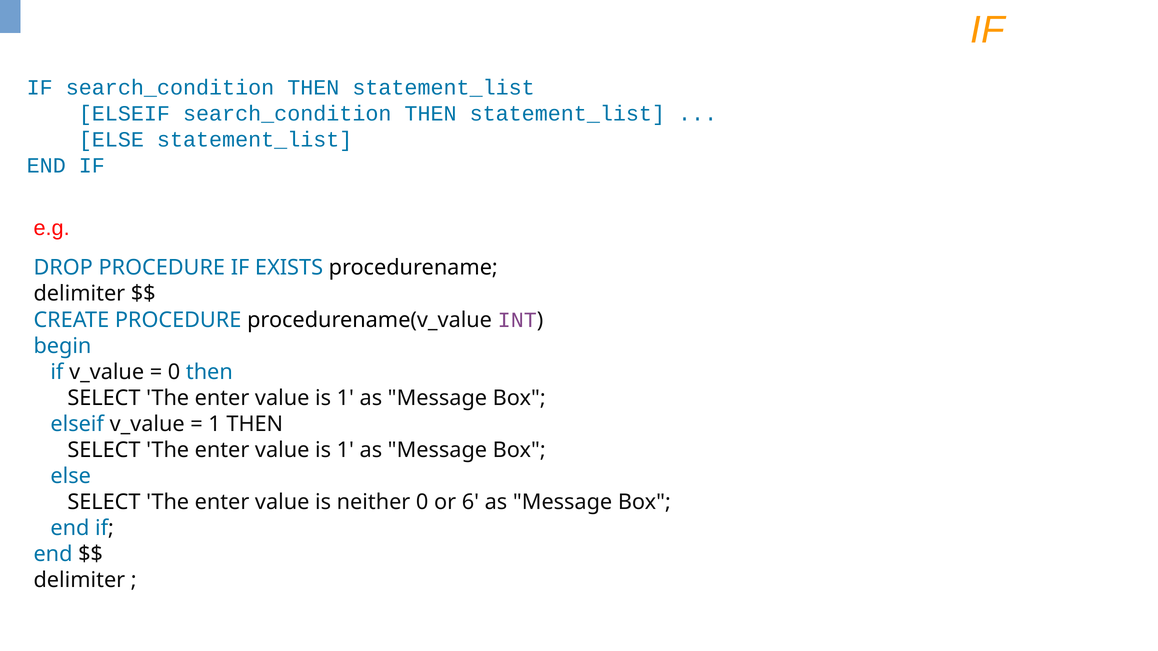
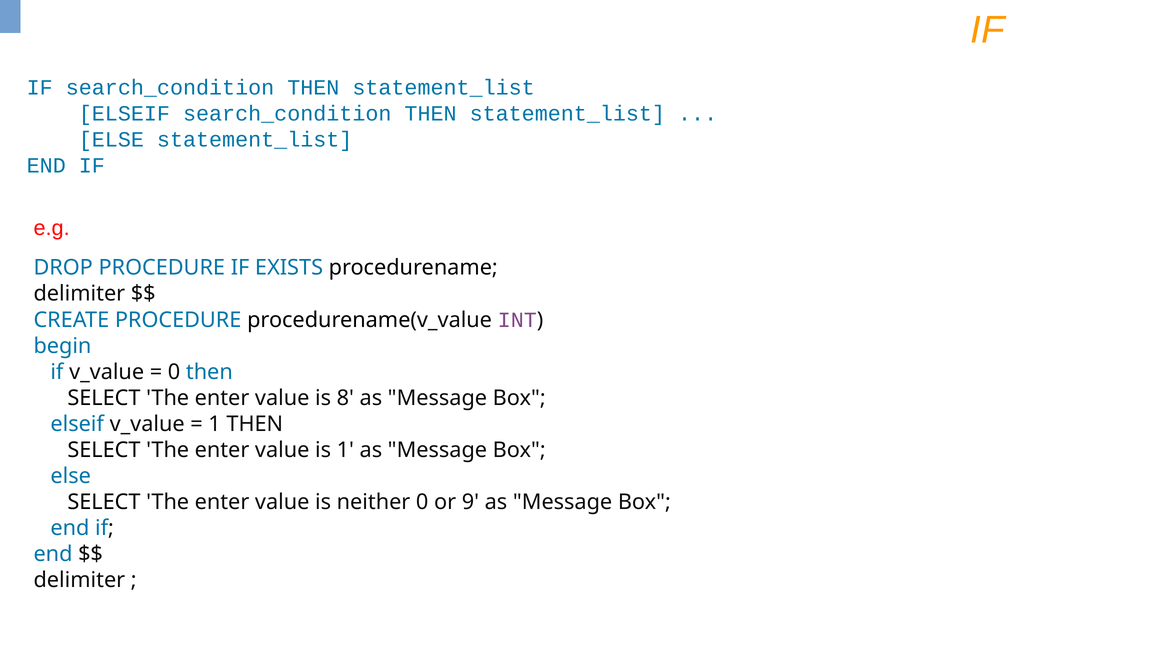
1: 1 -> 8 (345, 398)
6: 6 -> 9 (470, 502)
